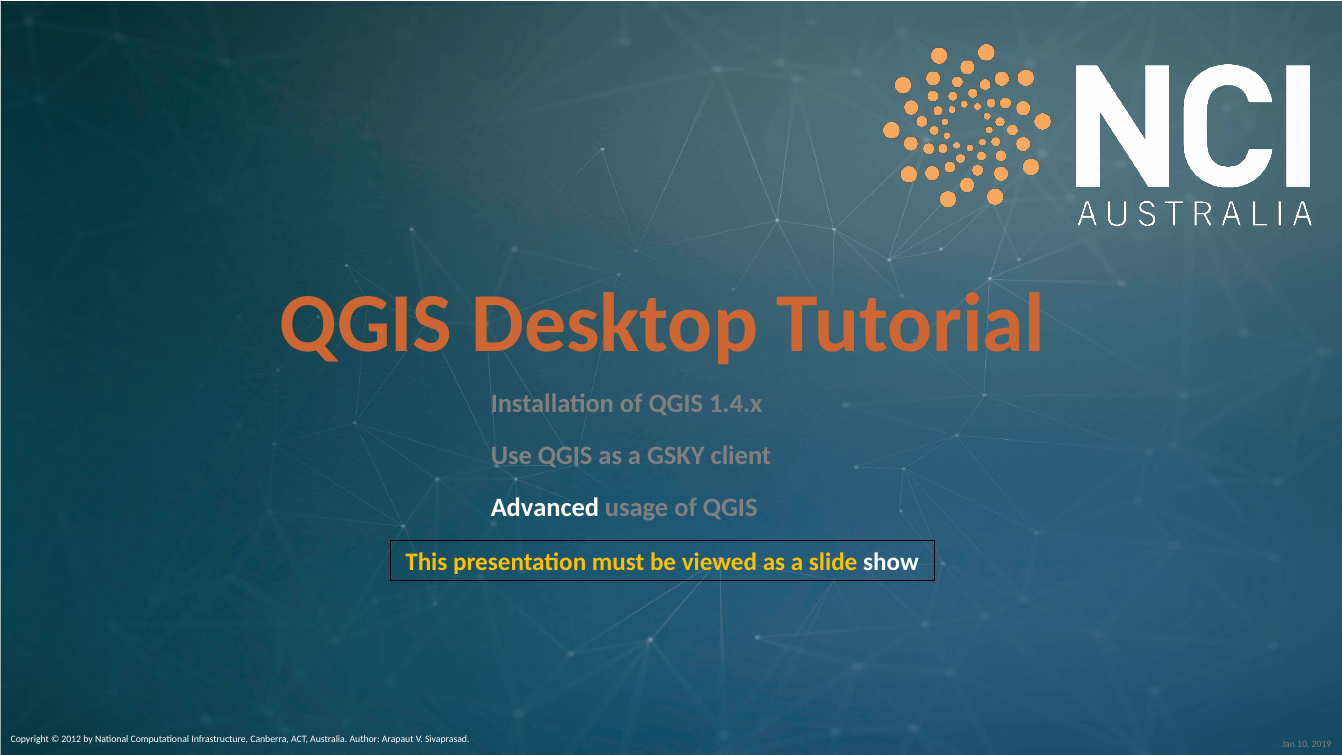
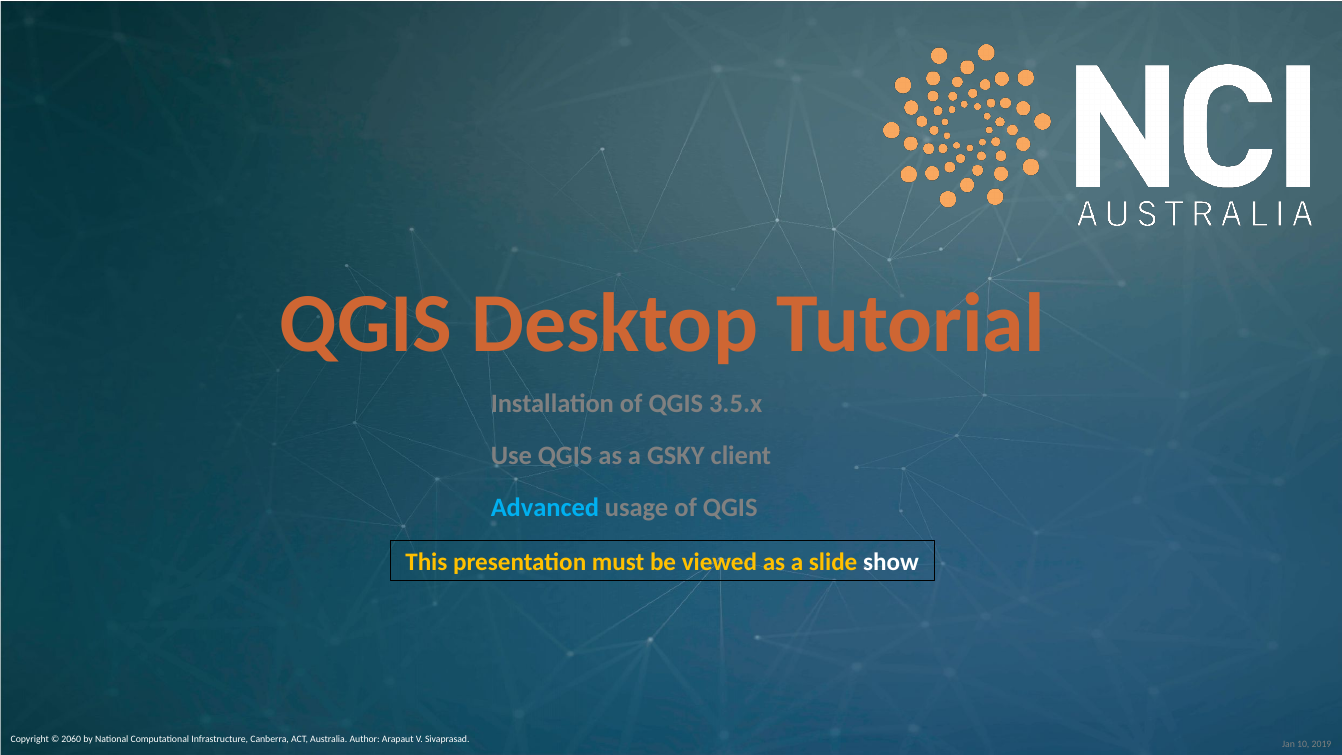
1.4.x: 1.4.x -> 3.5.x (736, 403)
Advanced colour: white -> light blue (545, 508)
2012: 2012 -> 2060 (71, 739)
